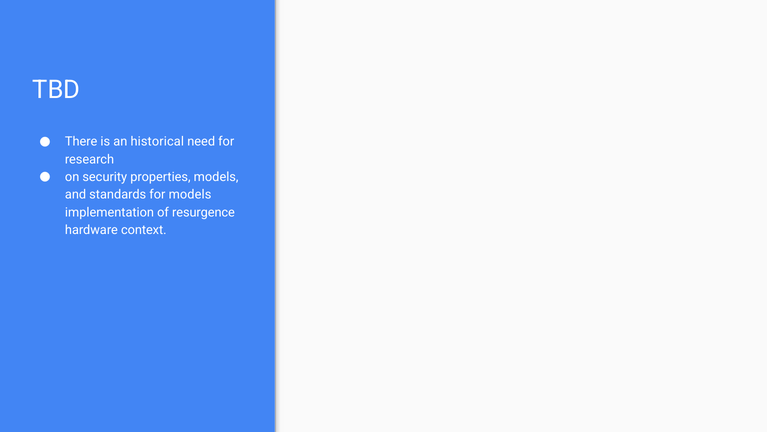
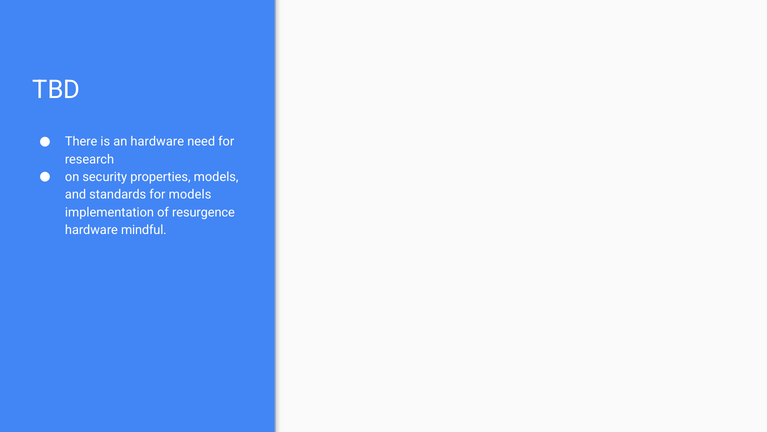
an historical: historical -> hardware (157, 141)
context: context -> mindful (144, 230)
